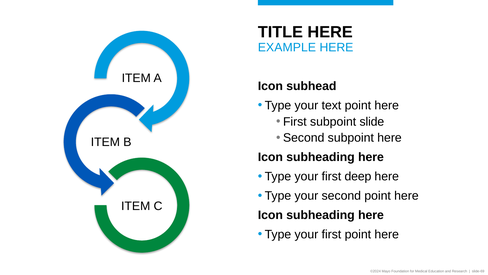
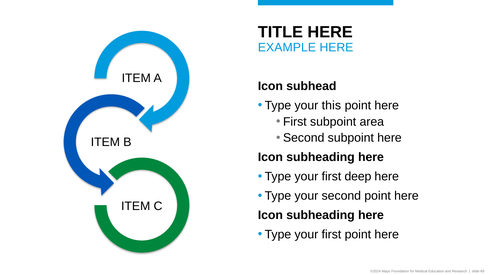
text: text -> this (331, 105)
slide: slide -> area (372, 121)
